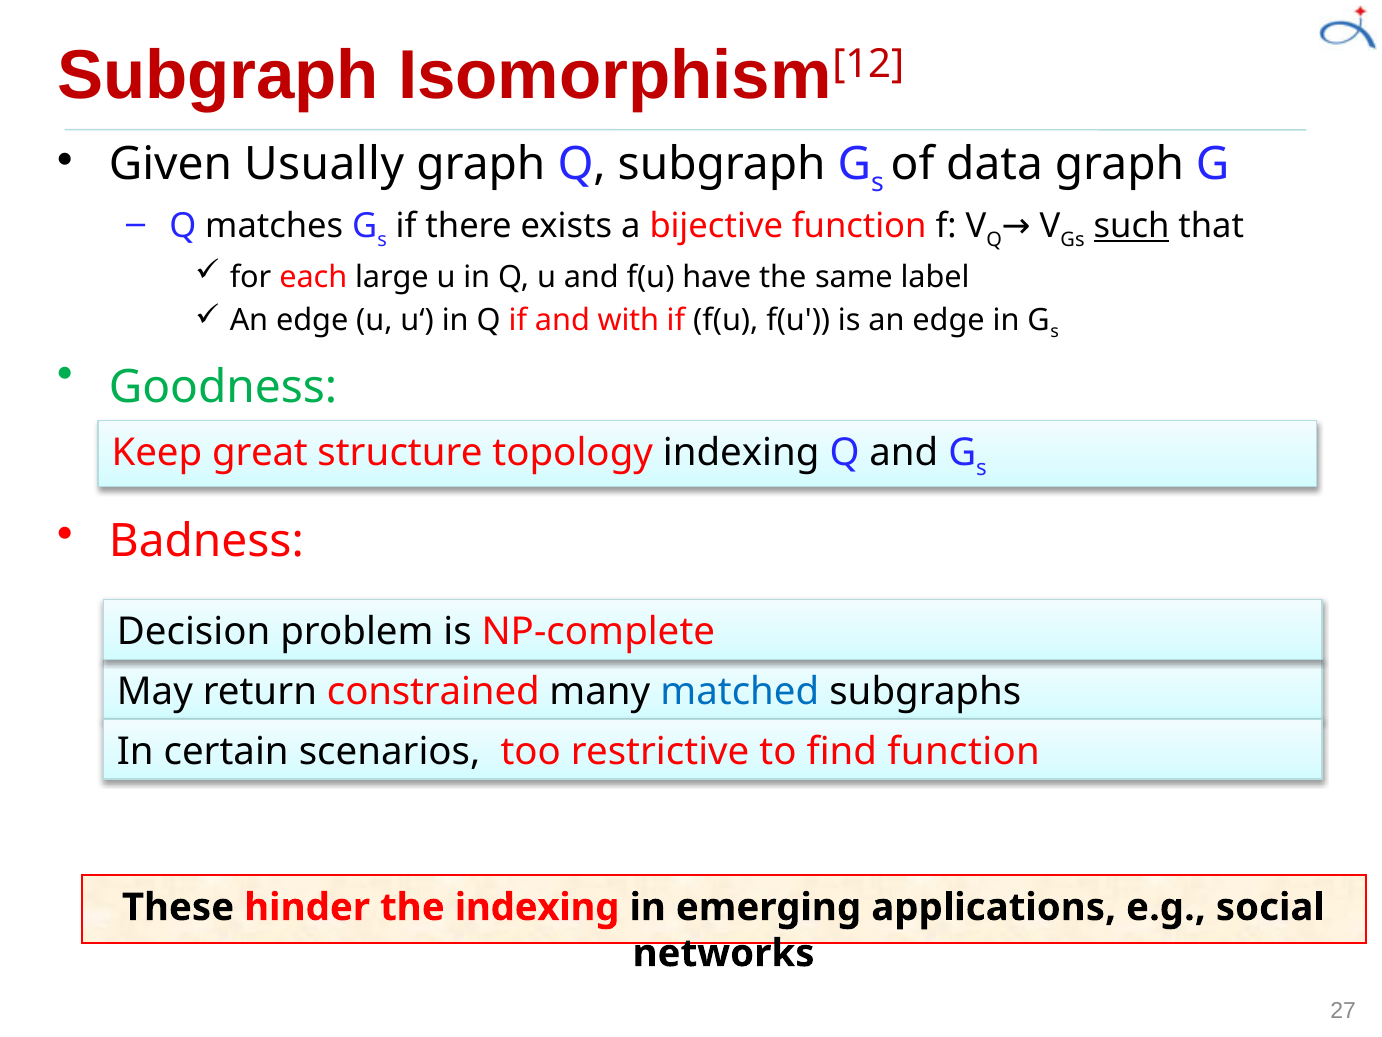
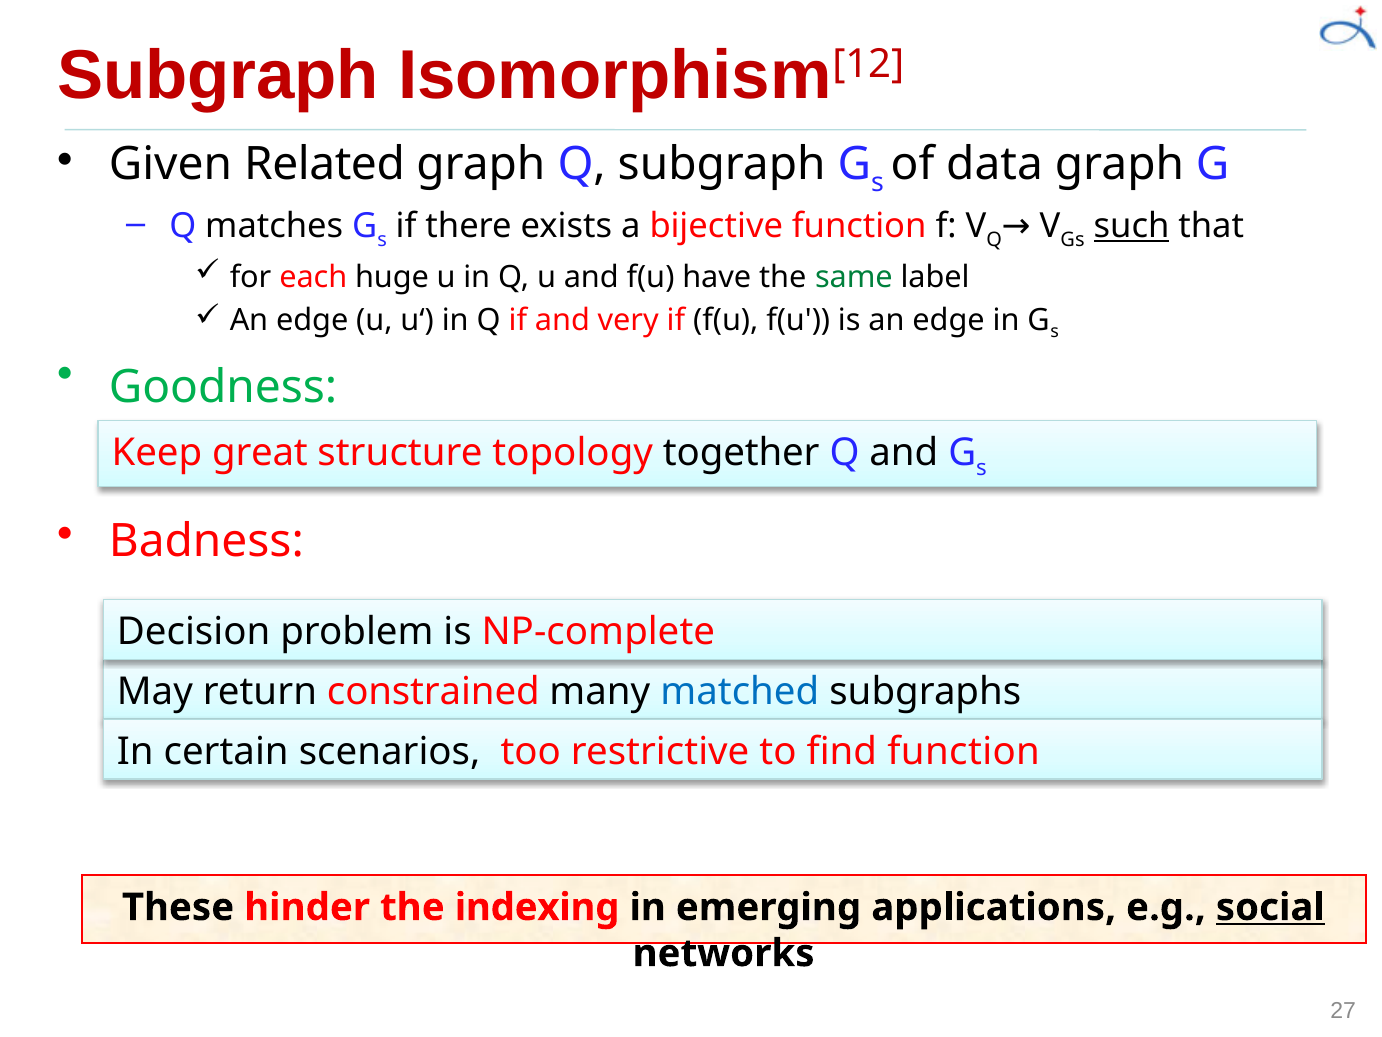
Usually: Usually -> Related (324, 164)
large: large -> huge (392, 277)
same colour: black -> green (854, 277)
with: with -> very (628, 320)
topology indexing: indexing -> together (741, 453)
social underline: none -> present (1270, 907)
